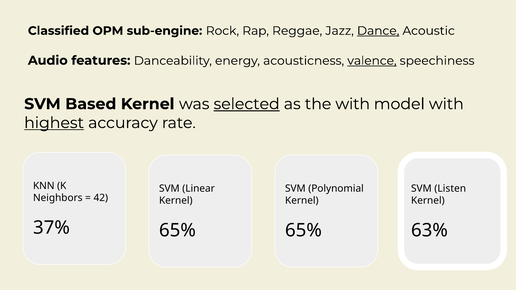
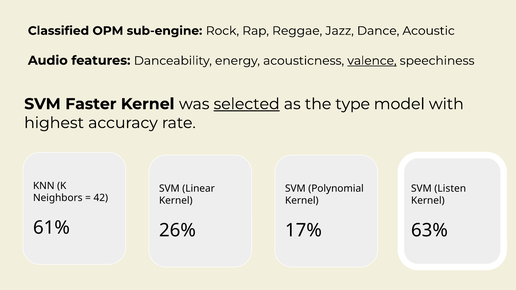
Dance underline: present -> none (378, 31)
Based: Based -> Faster (91, 104)
the with: with -> type (353, 104)
highest underline: present -> none (54, 123)
37%: 37% -> 61% (51, 228)
65%: 65% -> 26% (177, 231)
65%: 65% -> 17% (303, 231)
